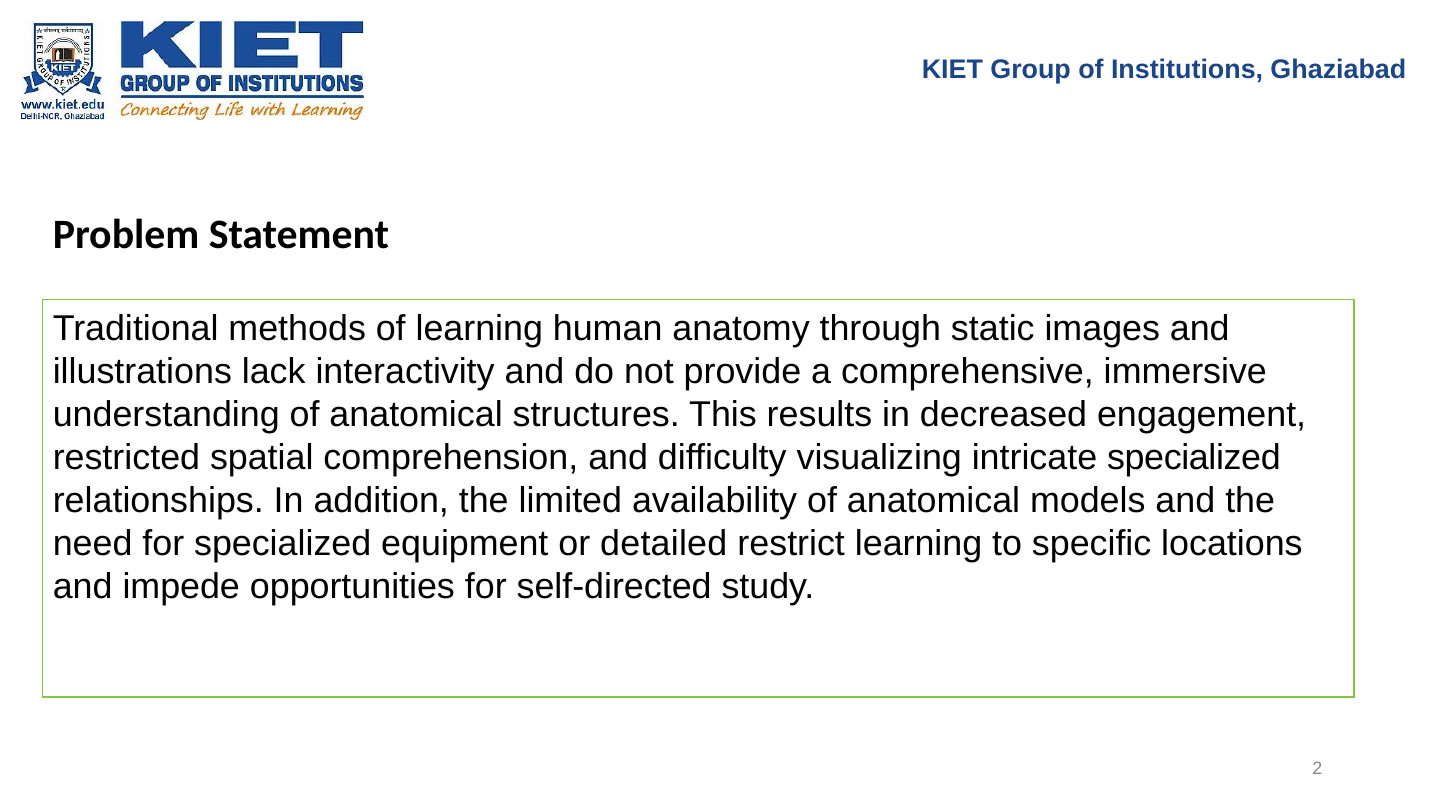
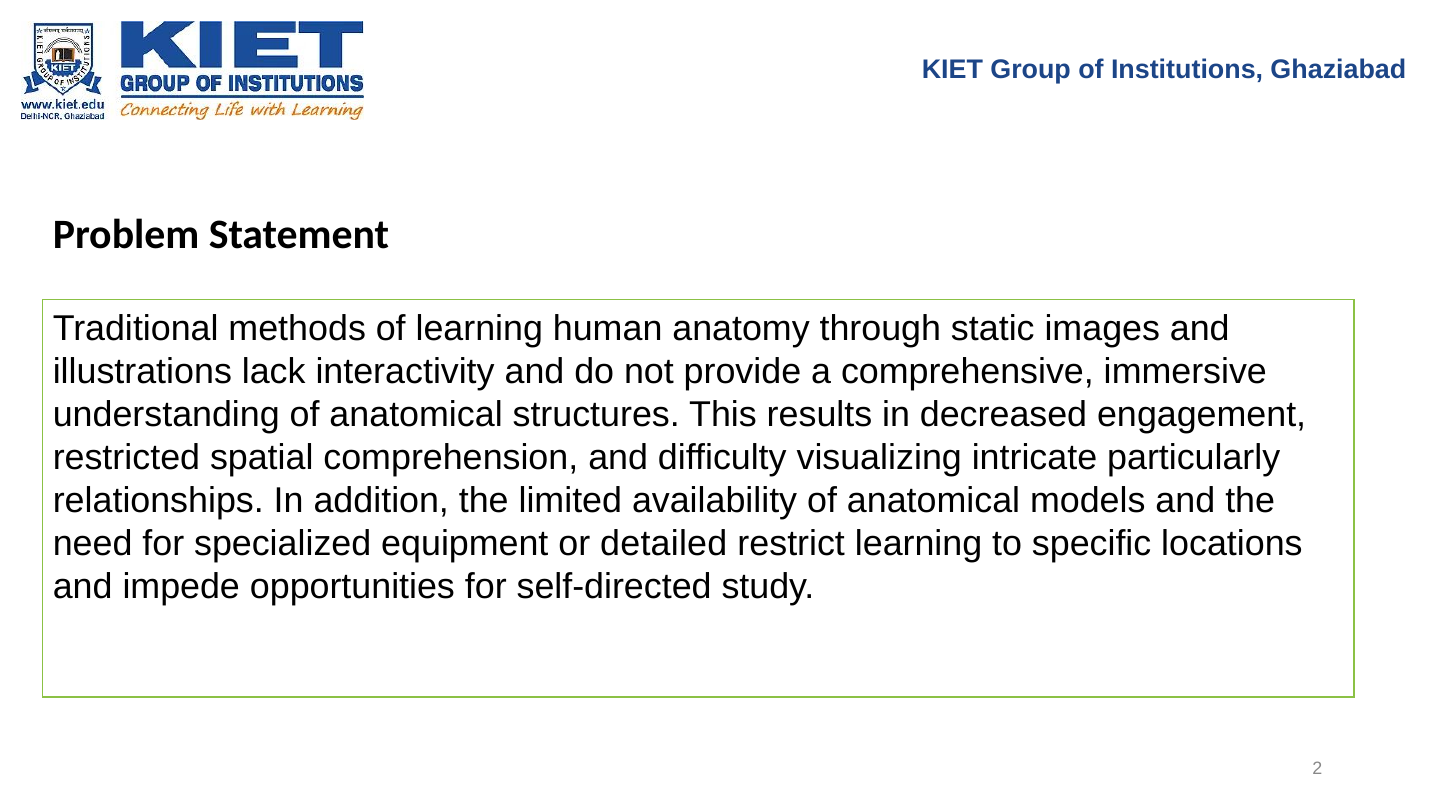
intricate specialized: specialized -> particularly (1194, 458)
